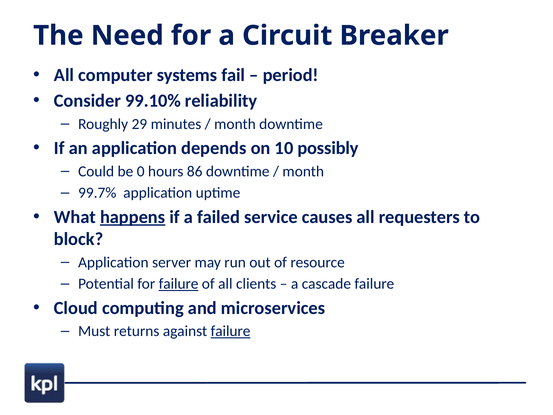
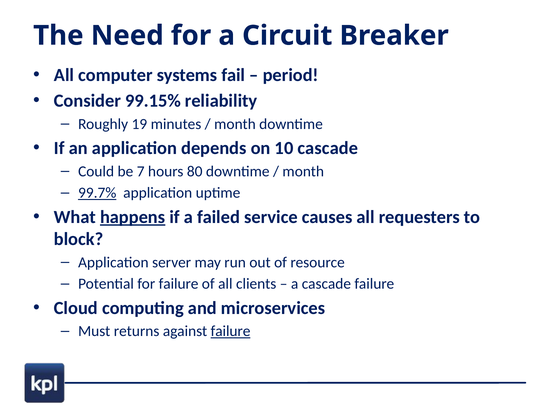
99.10%: 99.10% -> 99.15% (153, 101)
29: 29 -> 19 (139, 124)
10 possibly: possibly -> cascade (328, 148)
0: 0 -> 7 (141, 171)
86: 86 -> 80 (195, 171)
99.7% underline: none -> present (97, 193)
failure underline: present -> none (179, 284)
